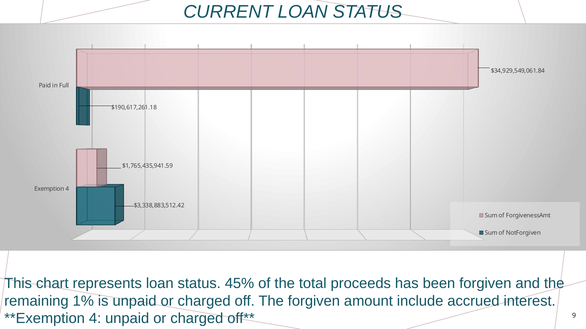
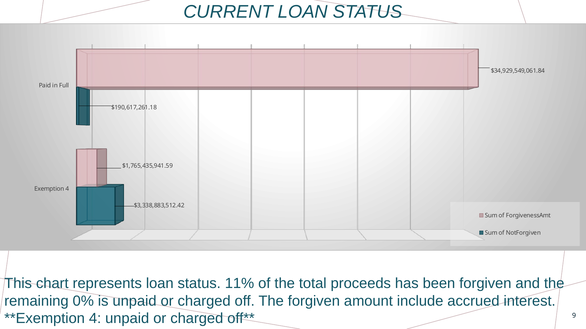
45%: 45% -> 11% (240, 284)
1%: 1% -> 0% (83, 301)
